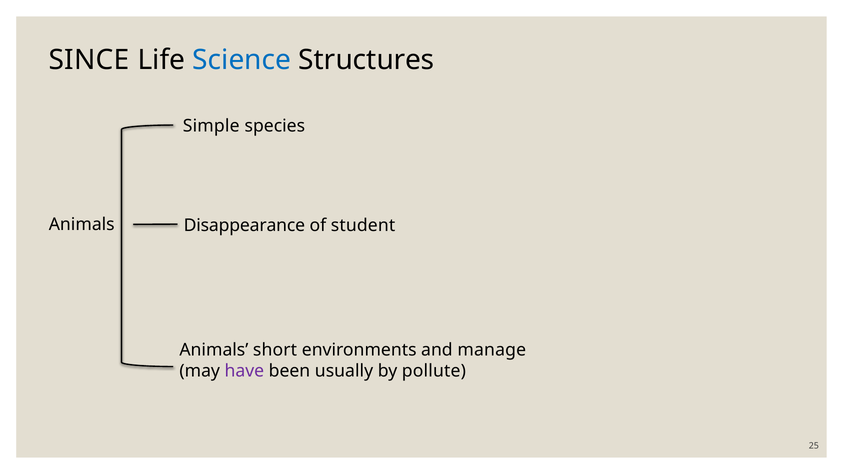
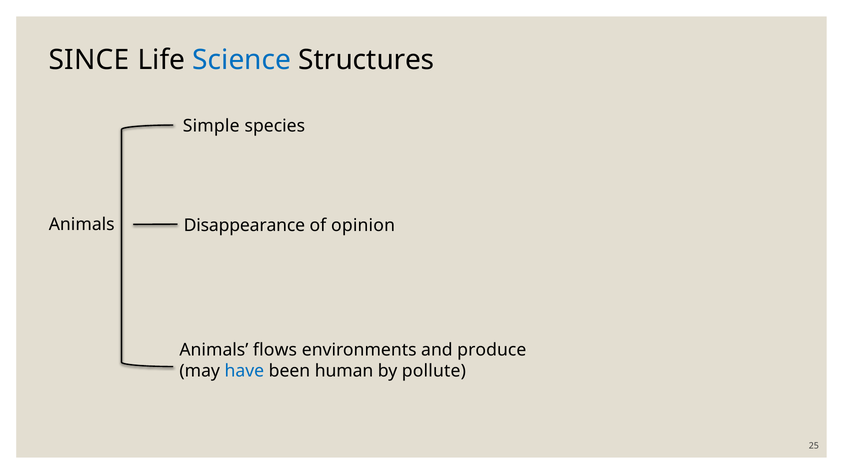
student: student -> opinion (363, 226)
short: short -> flows (275, 350)
manage: manage -> produce (492, 350)
have colour: purple -> blue (244, 371)
usually: usually -> human (344, 371)
